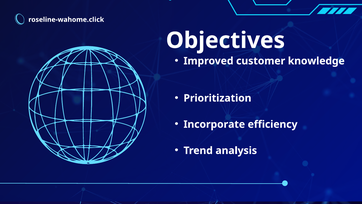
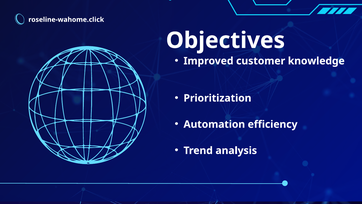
Incorporate: Incorporate -> Automation (214, 124)
